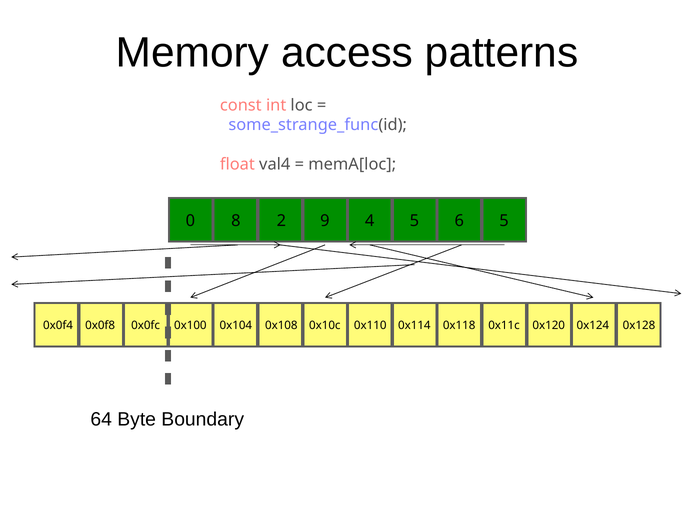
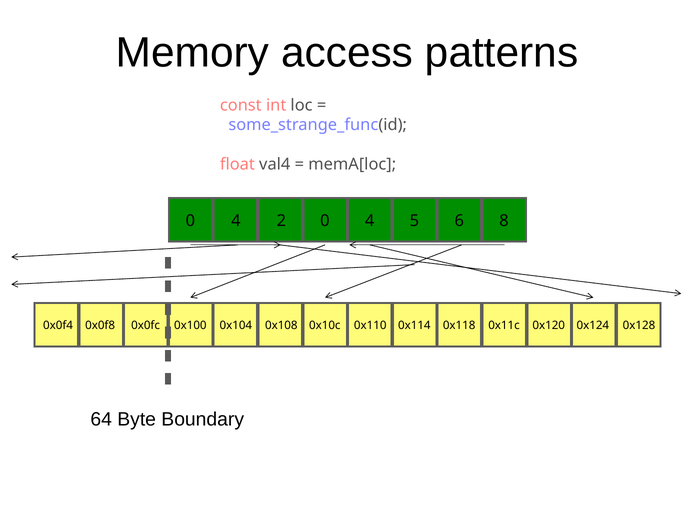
8: 8 -> 4 (236, 221)
2 9: 9 -> 0 (325, 221)
6 5: 5 -> 8 (504, 221)
